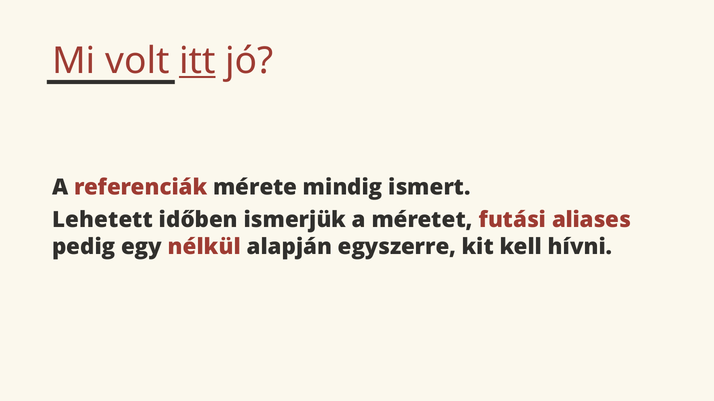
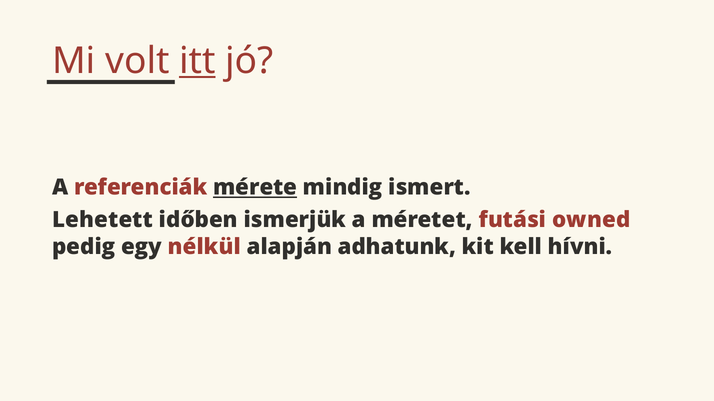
mérete underline: none -> present (255, 188)
aliases: aliases -> owned (591, 220)
egyszerre: egyszerre -> adhatunk (397, 247)
